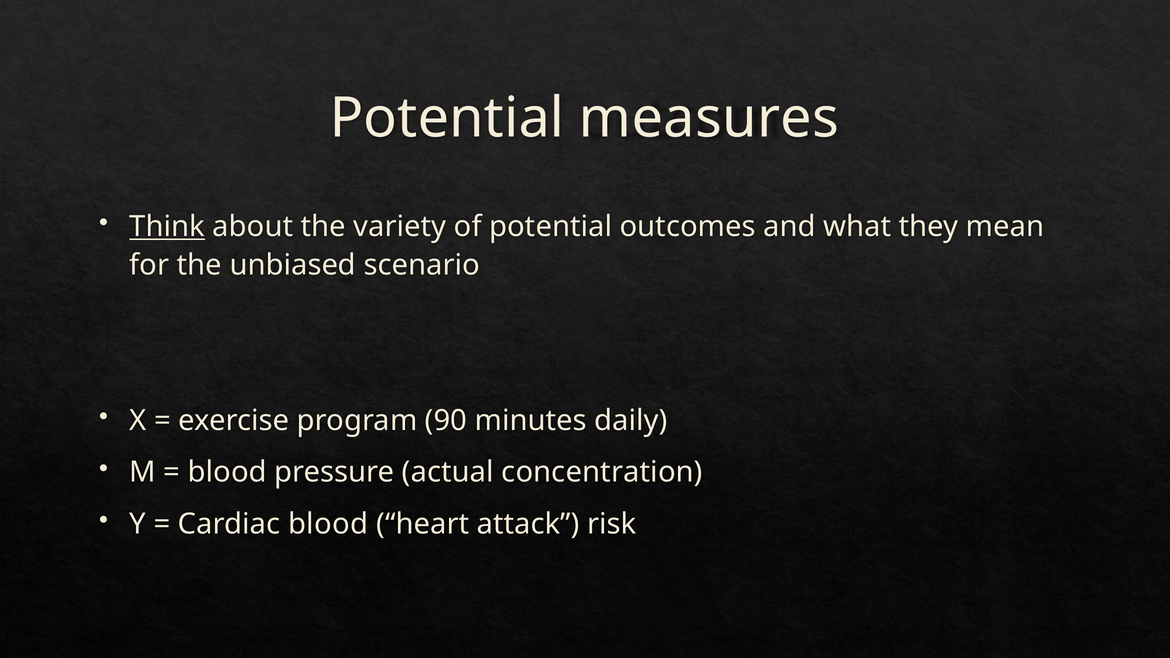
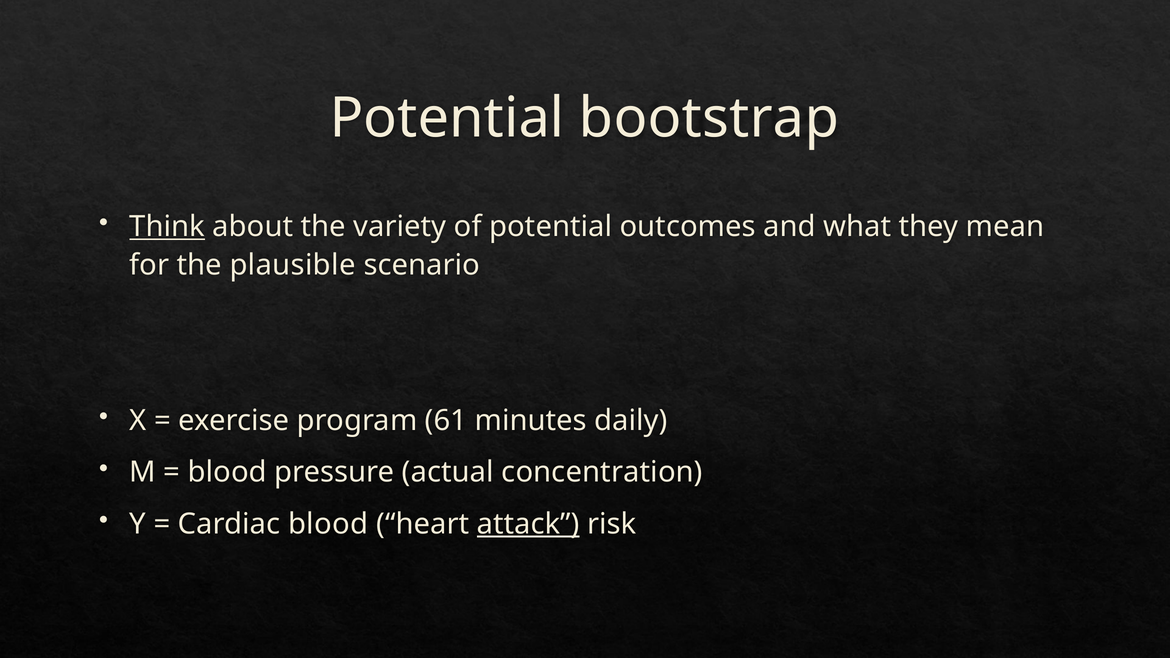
measures: measures -> bootstrap (709, 118)
unbiased: unbiased -> plausible (293, 265)
90: 90 -> 61 (446, 421)
attack underline: none -> present (528, 524)
